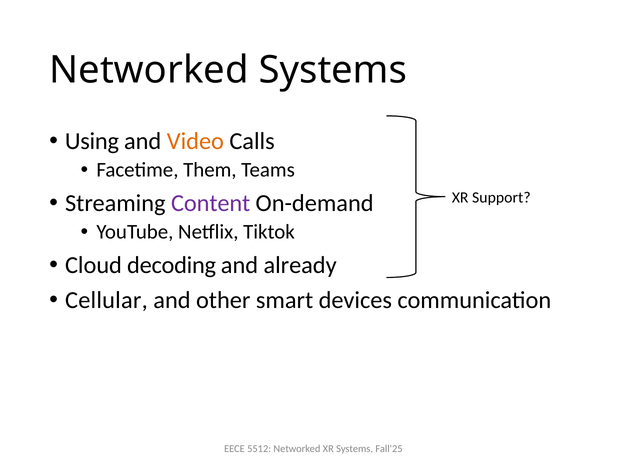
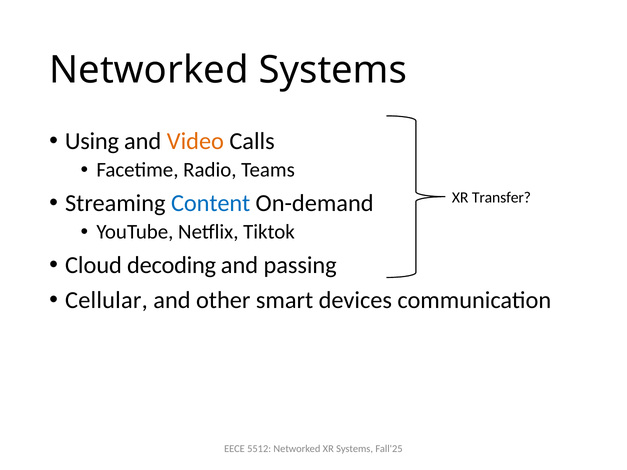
Them: Them -> Radio (210, 170)
Content colour: purple -> blue (211, 203)
Support: Support -> Transfer (501, 198)
already: already -> passing (300, 265)
